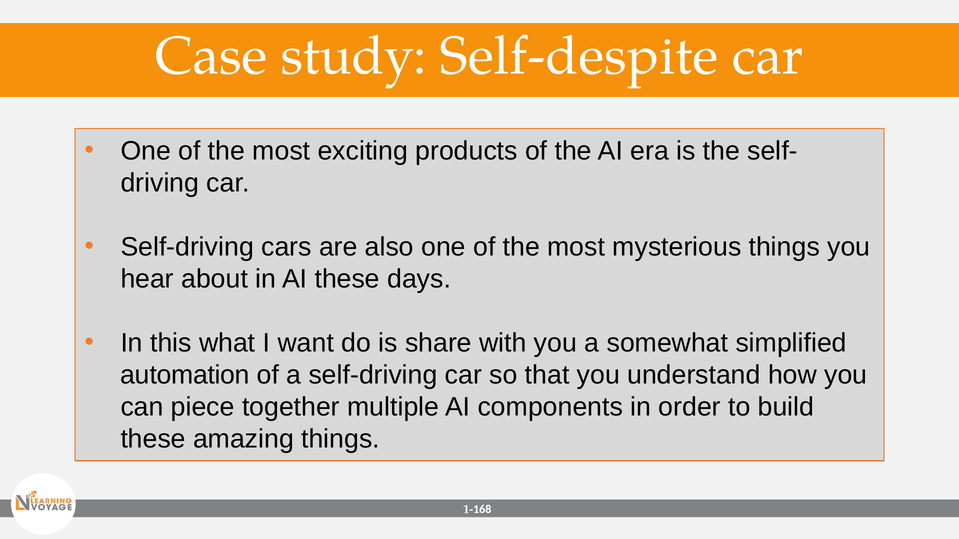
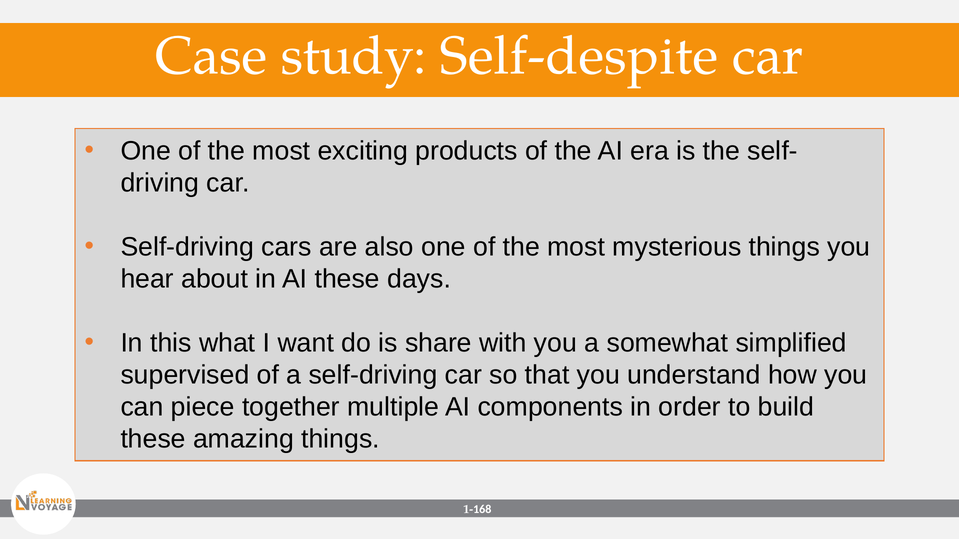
automation: automation -> supervised (185, 375)
